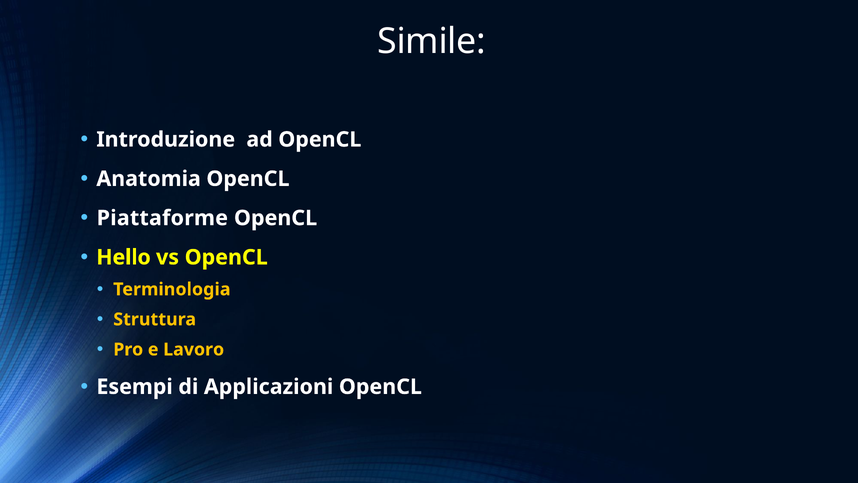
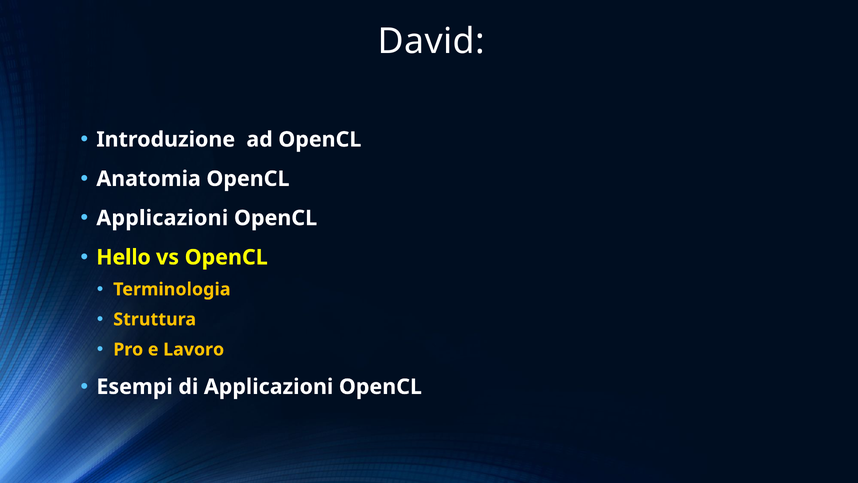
Simile: Simile -> David (431, 41)
Piattaforme: Piattaforme -> Applicazioni (162, 218)
